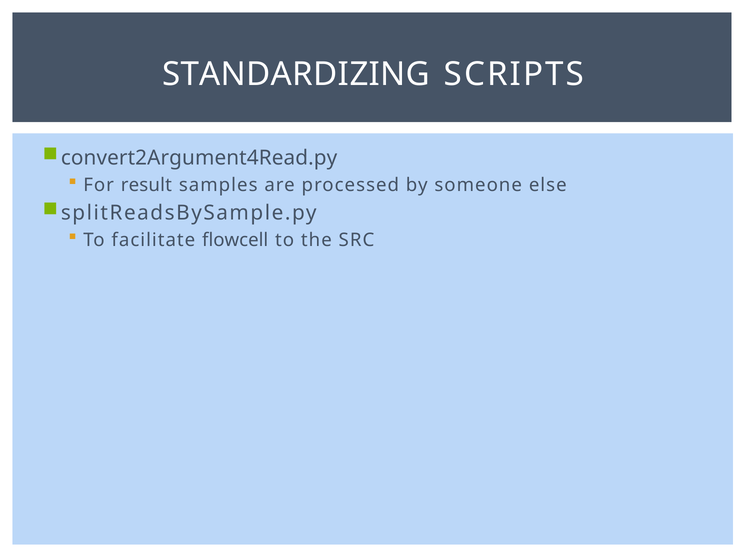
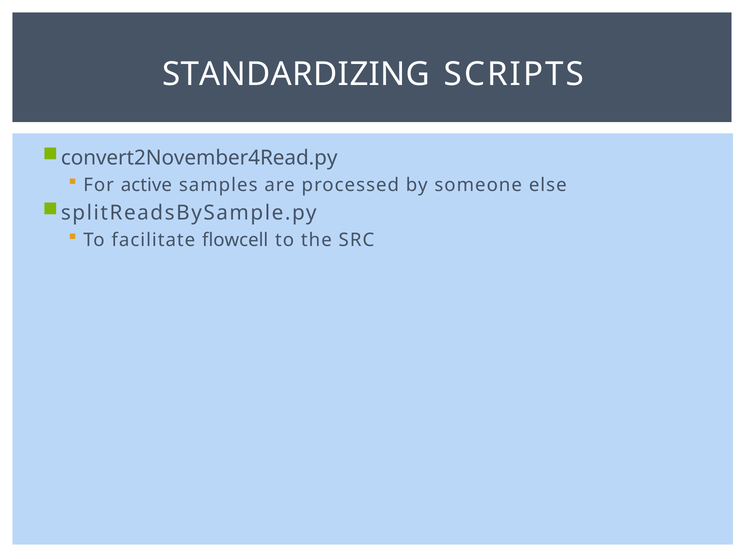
convert2Argument4Read.py: convert2Argument4Read.py -> convert2November4Read.py (199, 158)
result: result -> active (146, 185)
